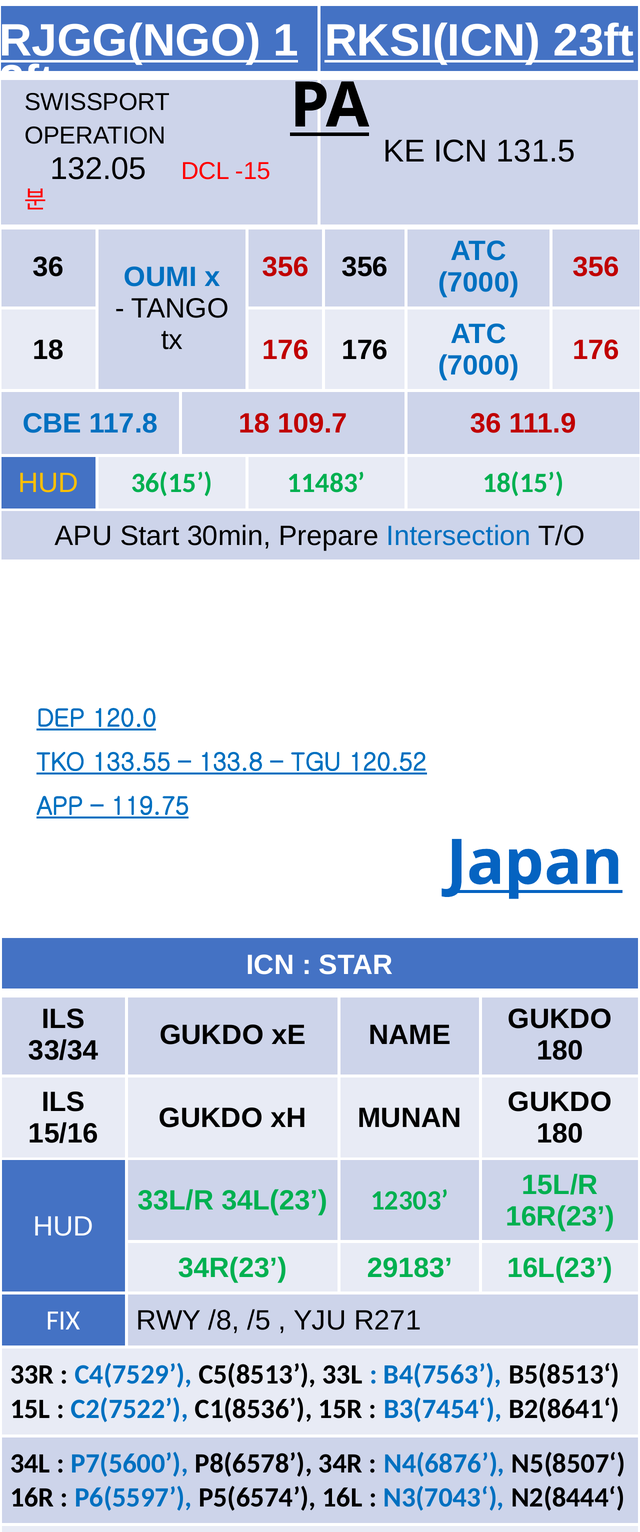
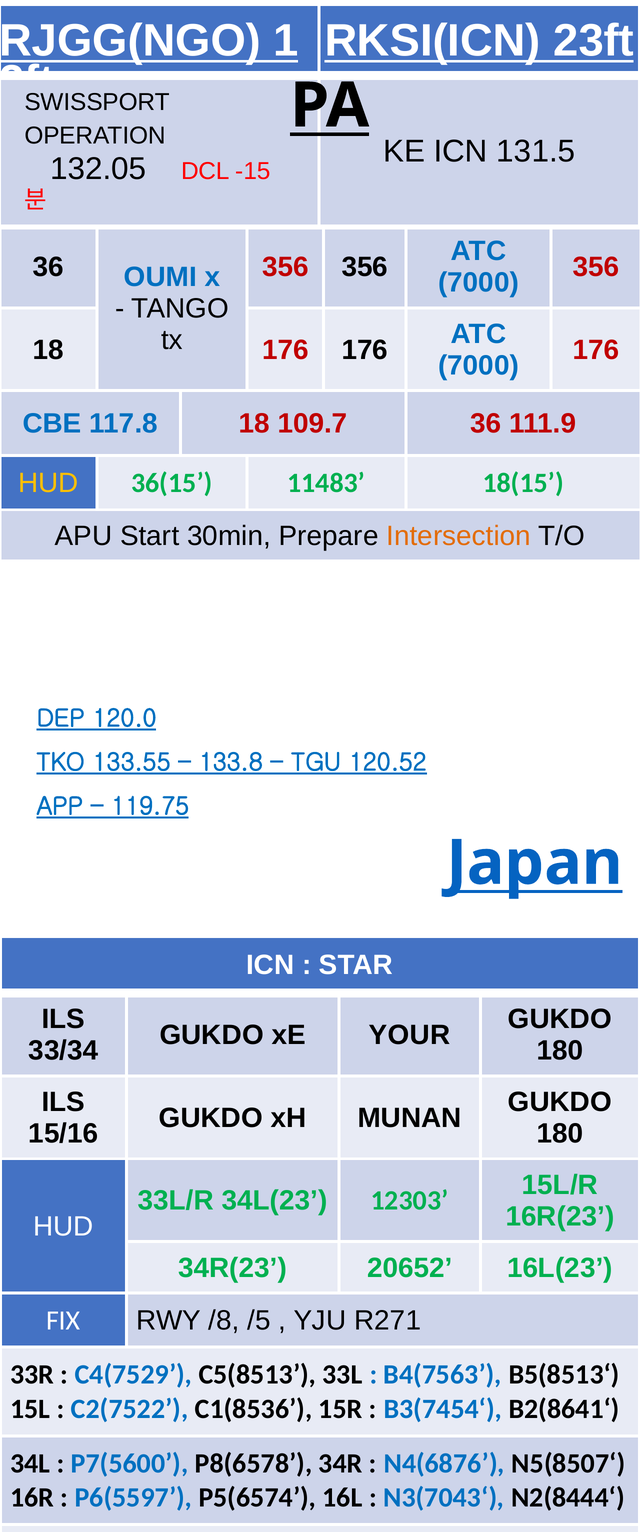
Intersection colour: blue -> orange (459, 536)
NAME: NAME -> YOUR (409, 1035)
29183: 29183 -> 20652 (410, 1267)
